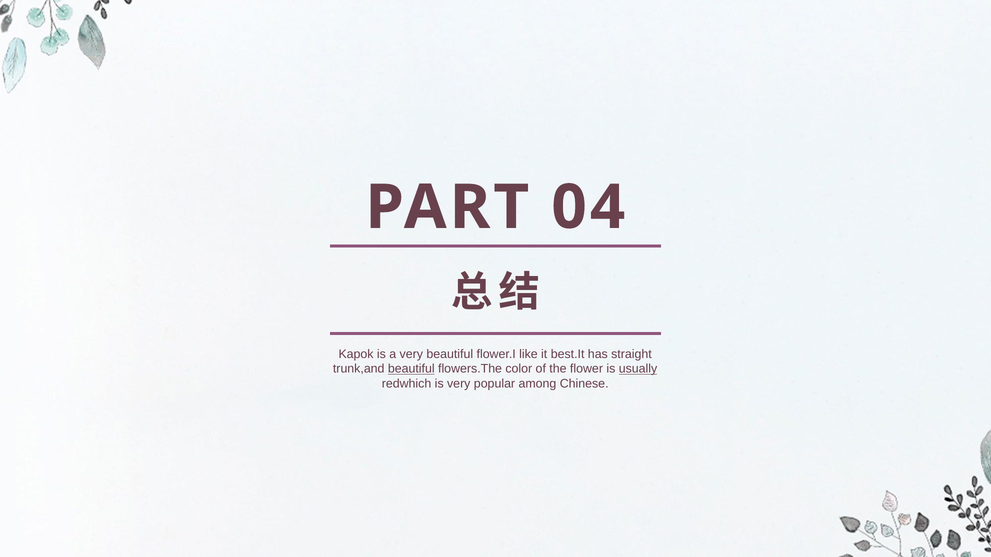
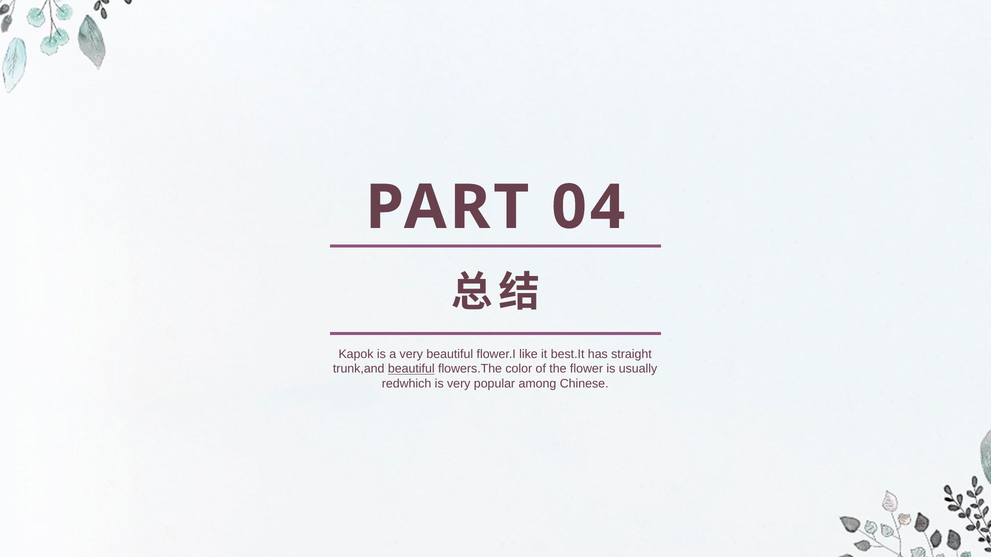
usually underline: present -> none (638, 369)
